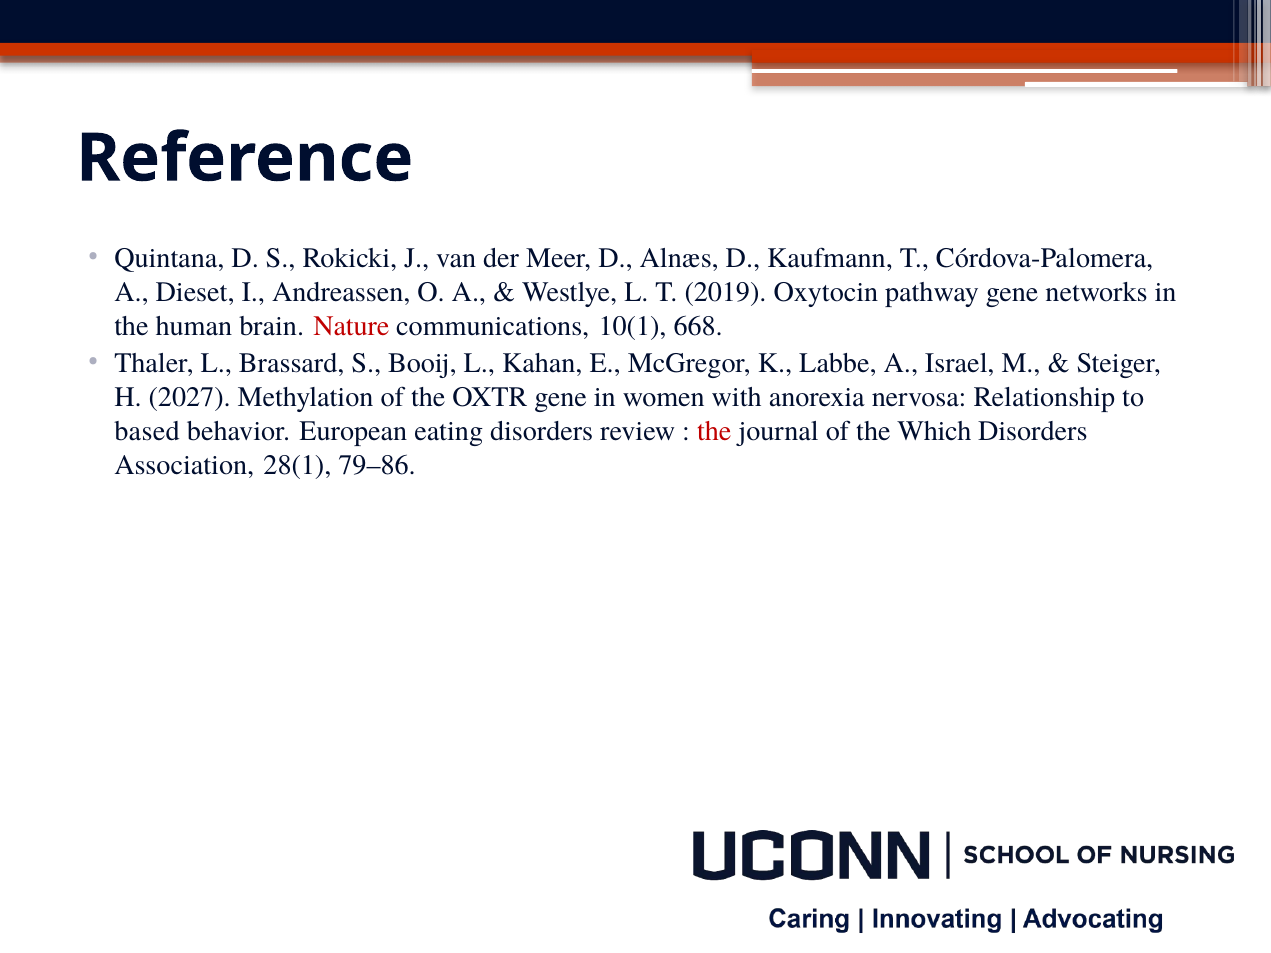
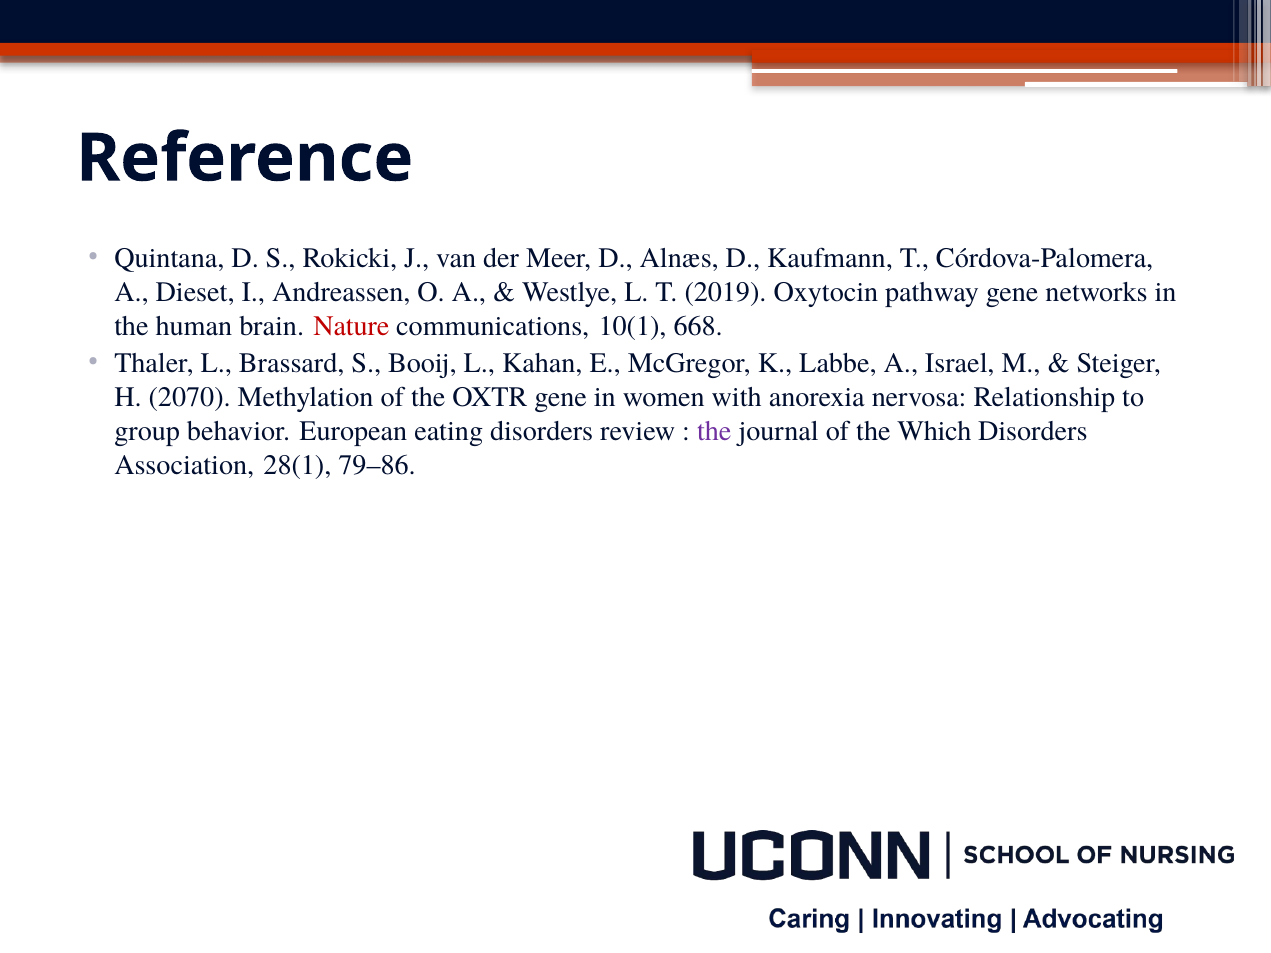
2027: 2027 -> 2070 (190, 398)
based: based -> group (147, 431)
the colour: red -> purple (714, 431)
